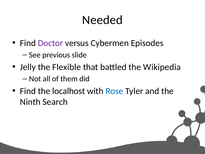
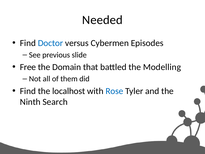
Doctor colour: purple -> blue (50, 43)
Jelly: Jelly -> Free (28, 67)
Flexible: Flexible -> Domain (67, 67)
Wikipedia: Wikipedia -> Modelling (162, 67)
